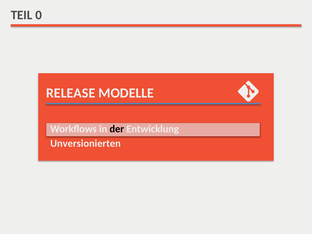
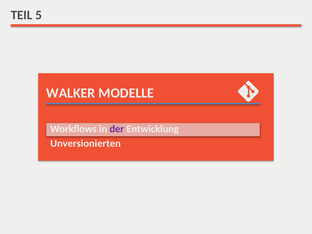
0: 0 -> 5 (39, 15)
RELEASE: RELEASE -> WALKER (71, 93)
der colour: black -> purple (117, 129)
